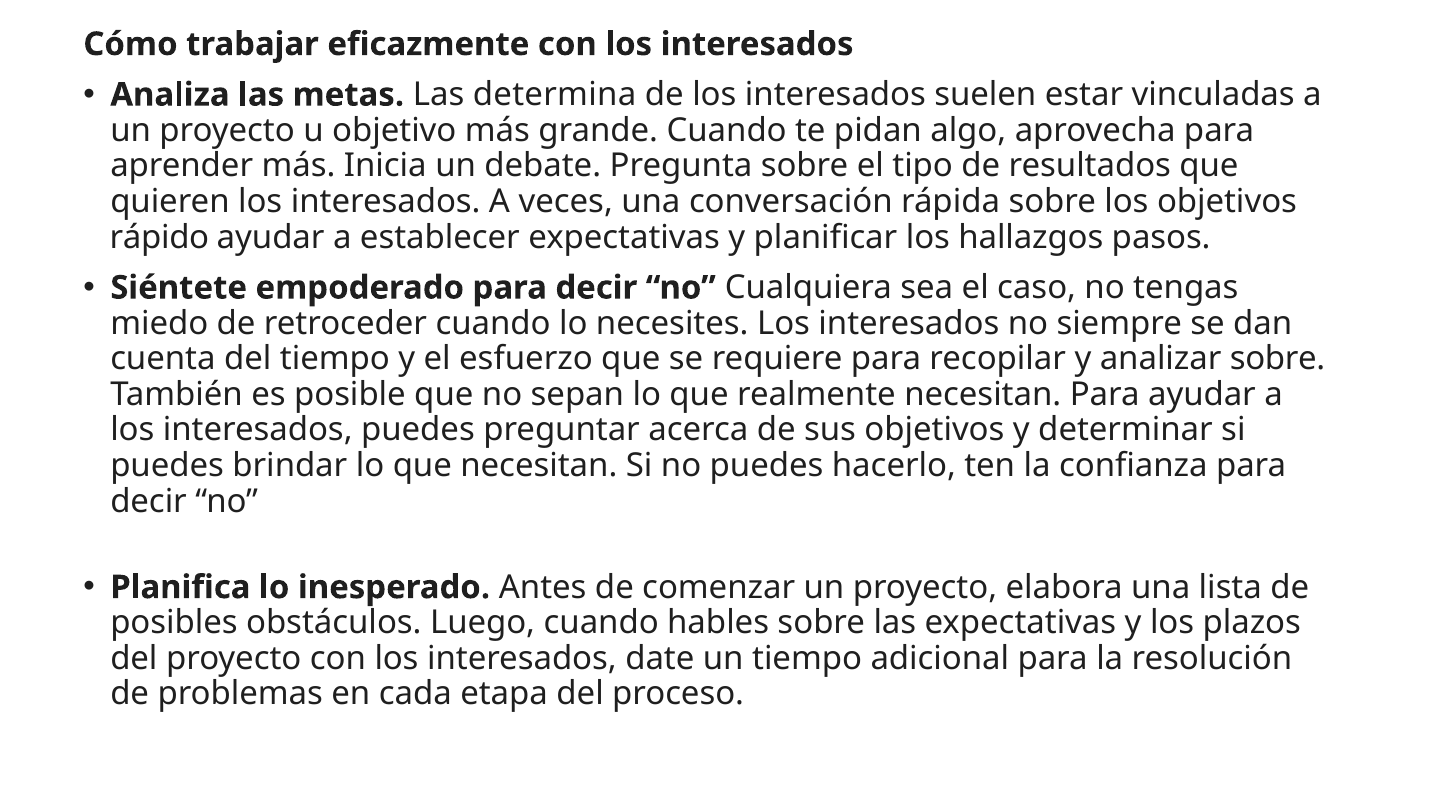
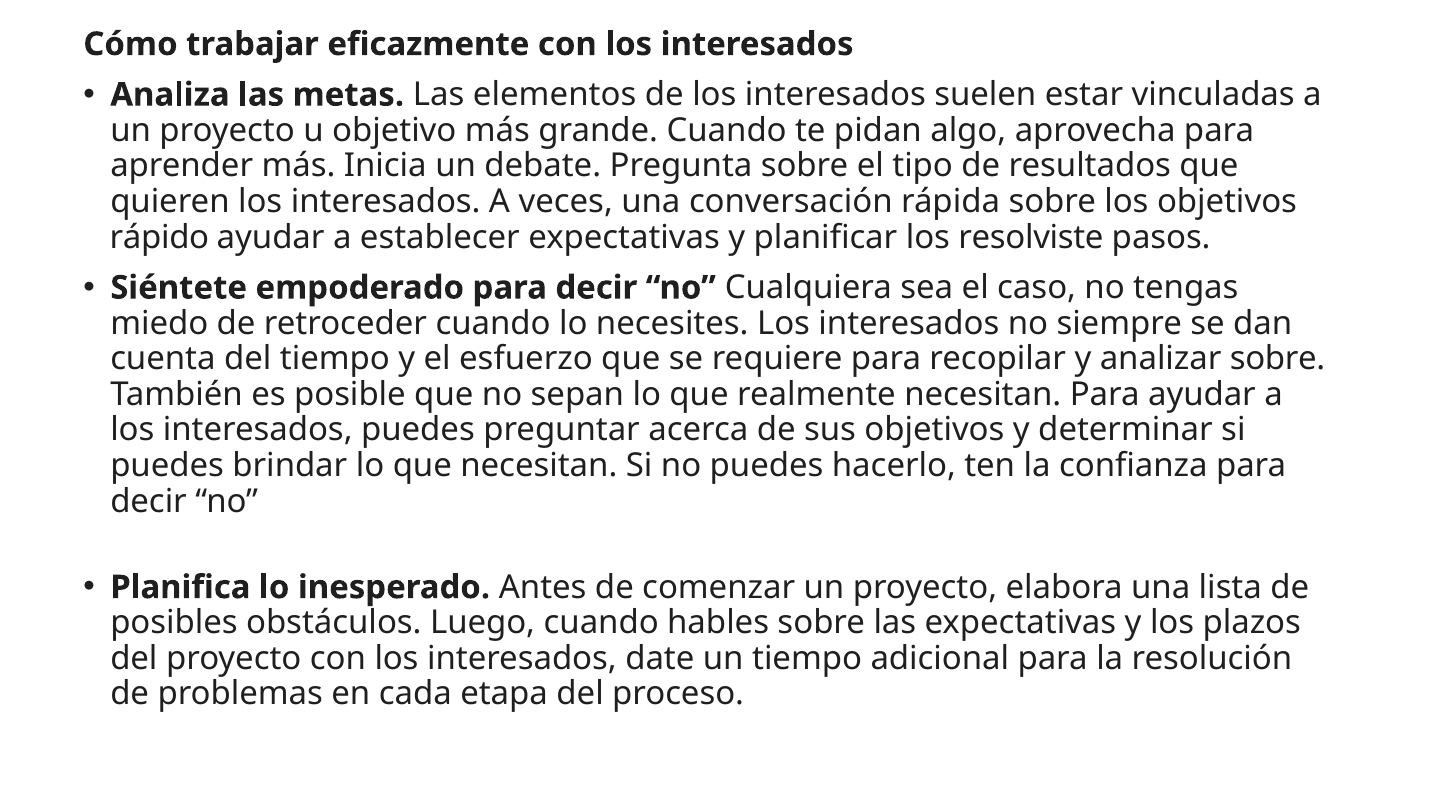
determina: determina -> elementos (555, 95)
hallazgos: hallazgos -> resolviste (1031, 237)
